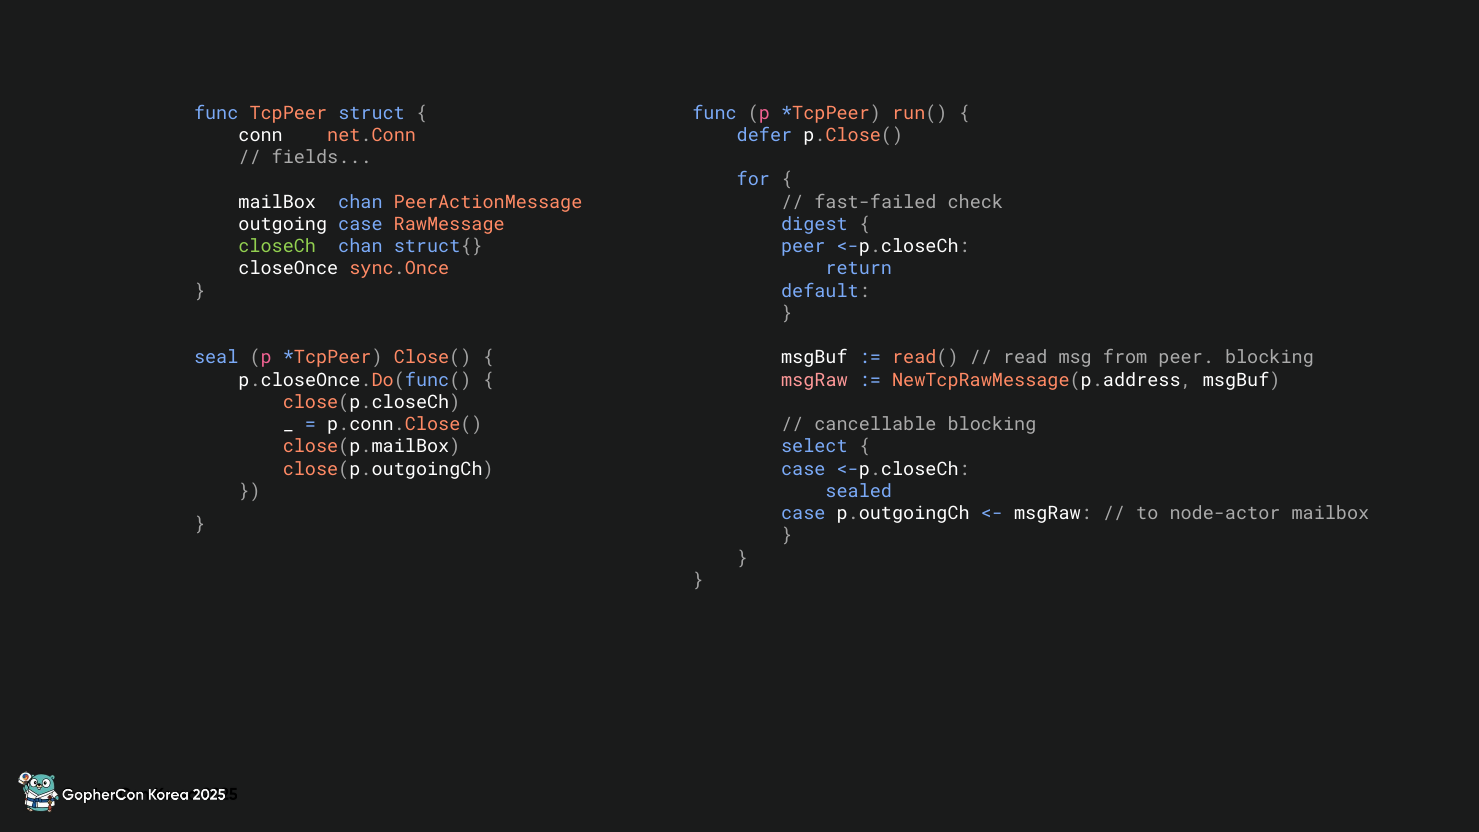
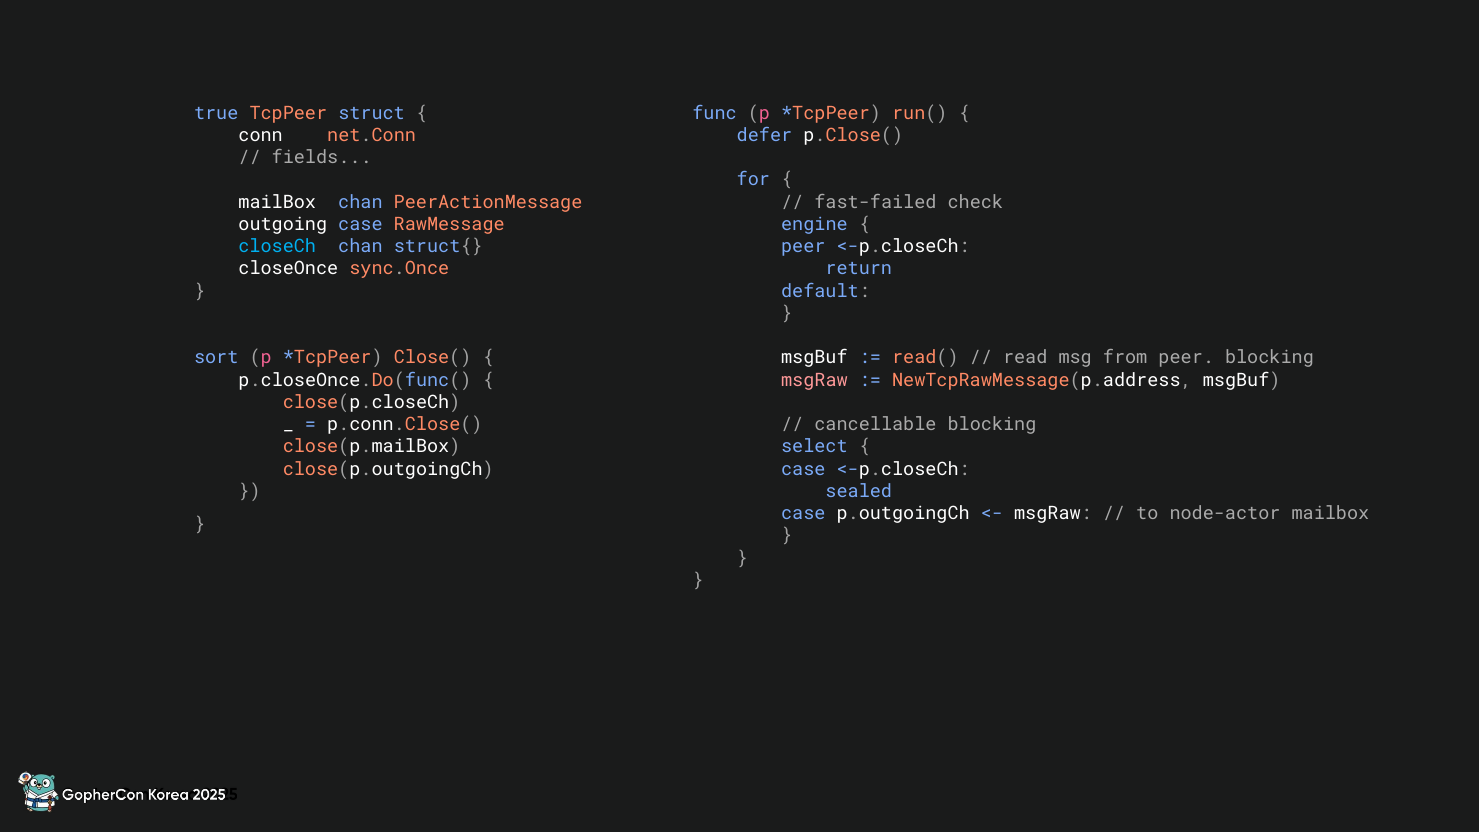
func: func -> true (216, 113)
digest: digest -> engine (814, 224)
closeCh colour: light green -> light blue (277, 247)
seal: seal -> sort (216, 358)
